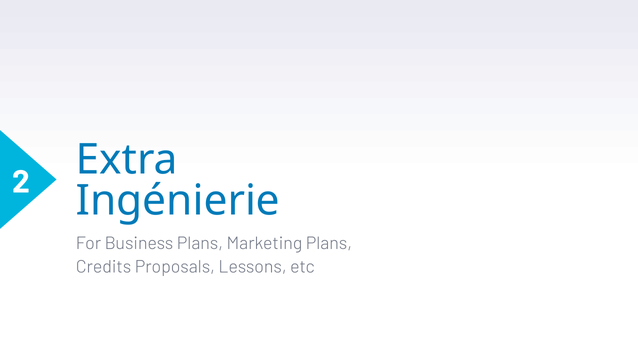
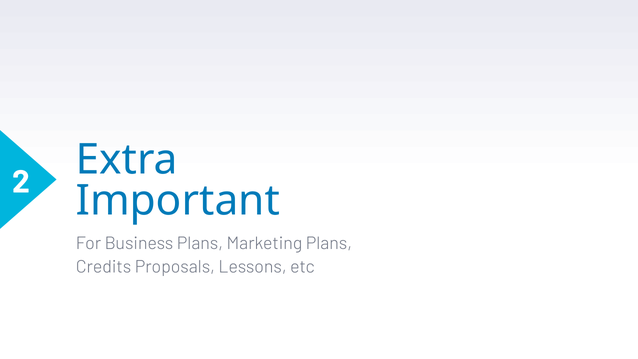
Ingénierie: Ingénierie -> Important (178, 200)
